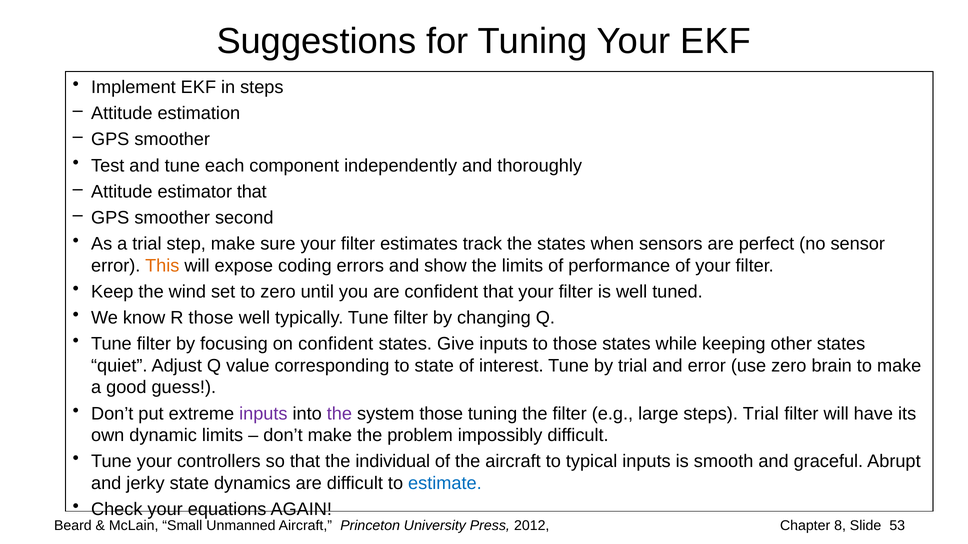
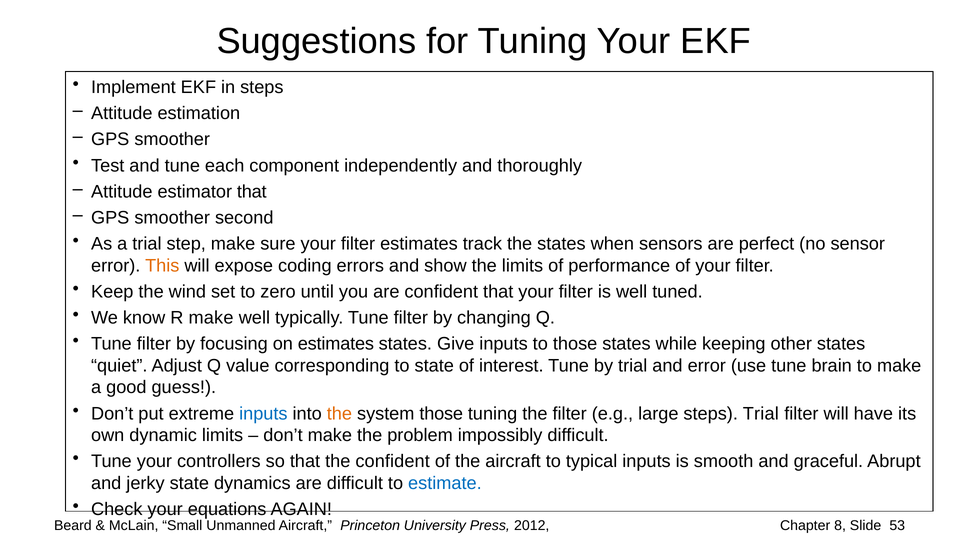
R those: those -> make (211, 318)
on confident: confident -> estimates (336, 344)
use zero: zero -> tune (789, 366)
inputs colour: purple -> blue (263, 414)
the colour: purple -> orange (339, 414)
the individual: individual -> confident (393, 462)
